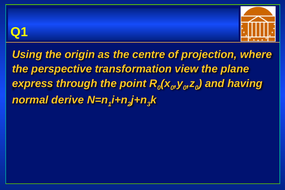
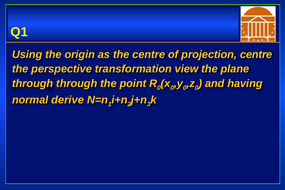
projection where: where -> centre (256, 55)
express: express -> through (33, 84)
